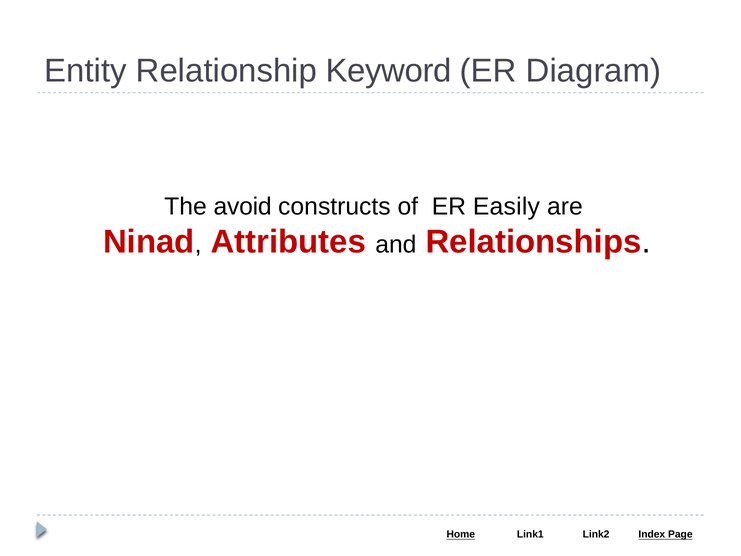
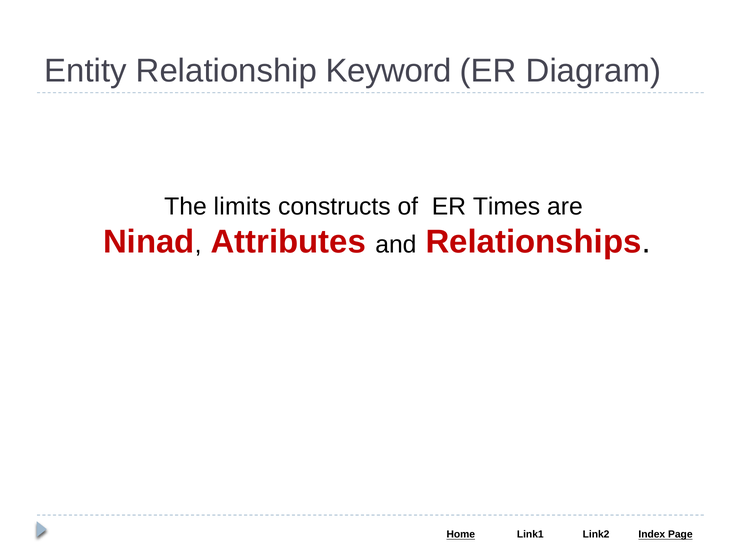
avoid: avoid -> limits (242, 207)
Easily: Easily -> Times (507, 207)
